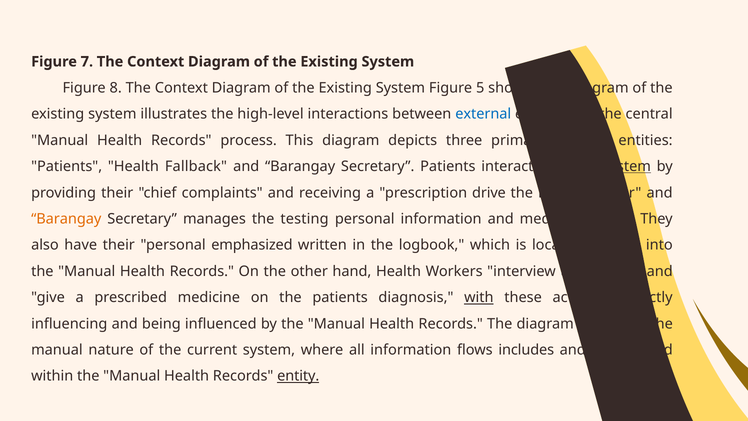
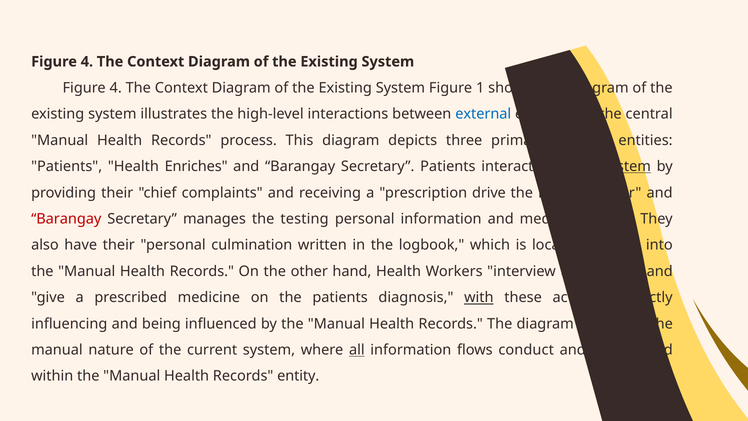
7: 7 -> 4 (87, 62)
8: 8 -> 4 (116, 88)
5: 5 -> 1 (480, 88)
Fallback: Fallback -> Enriches (196, 166)
Barangay colour: orange -> red (66, 219)
emphasized: emphasized -> culmination (252, 245)
all underline: none -> present (357, 350)
includes: includes -> conduct (526, 350)
entity underline: present -> none (298, 376)
